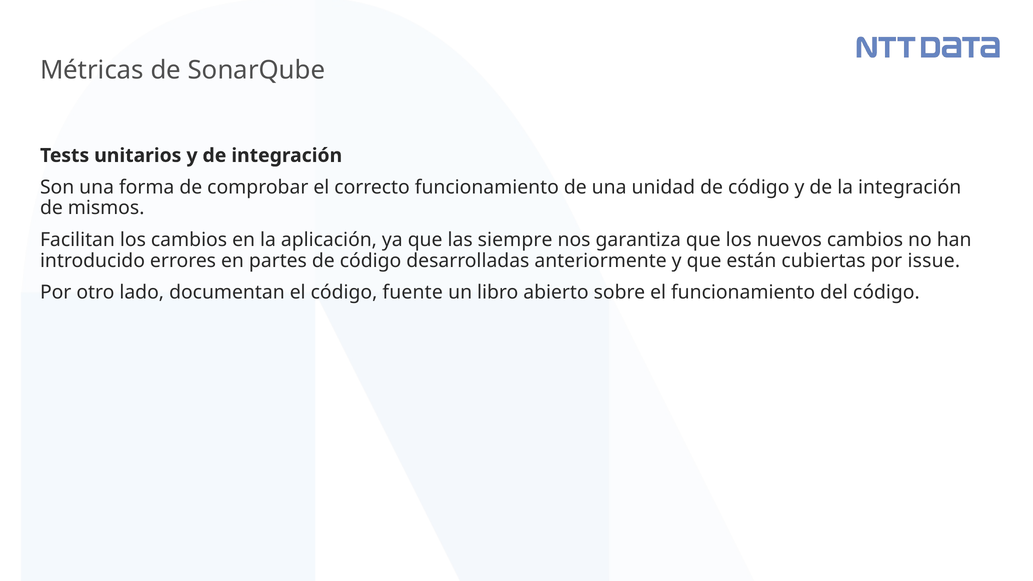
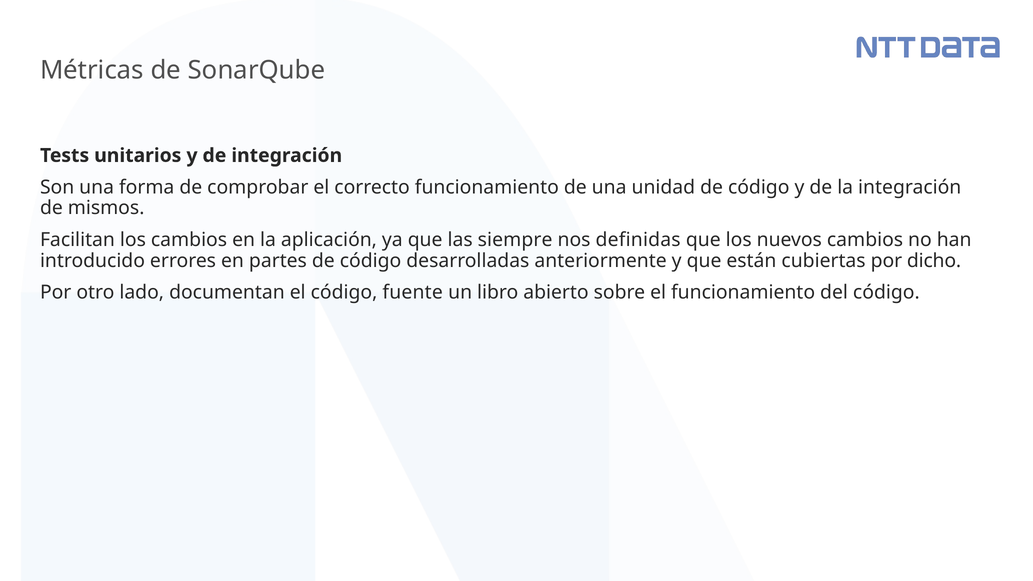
garantiza: garantiza -> definidas (638, 240)
issue: issue -> dicho (934, 261)
